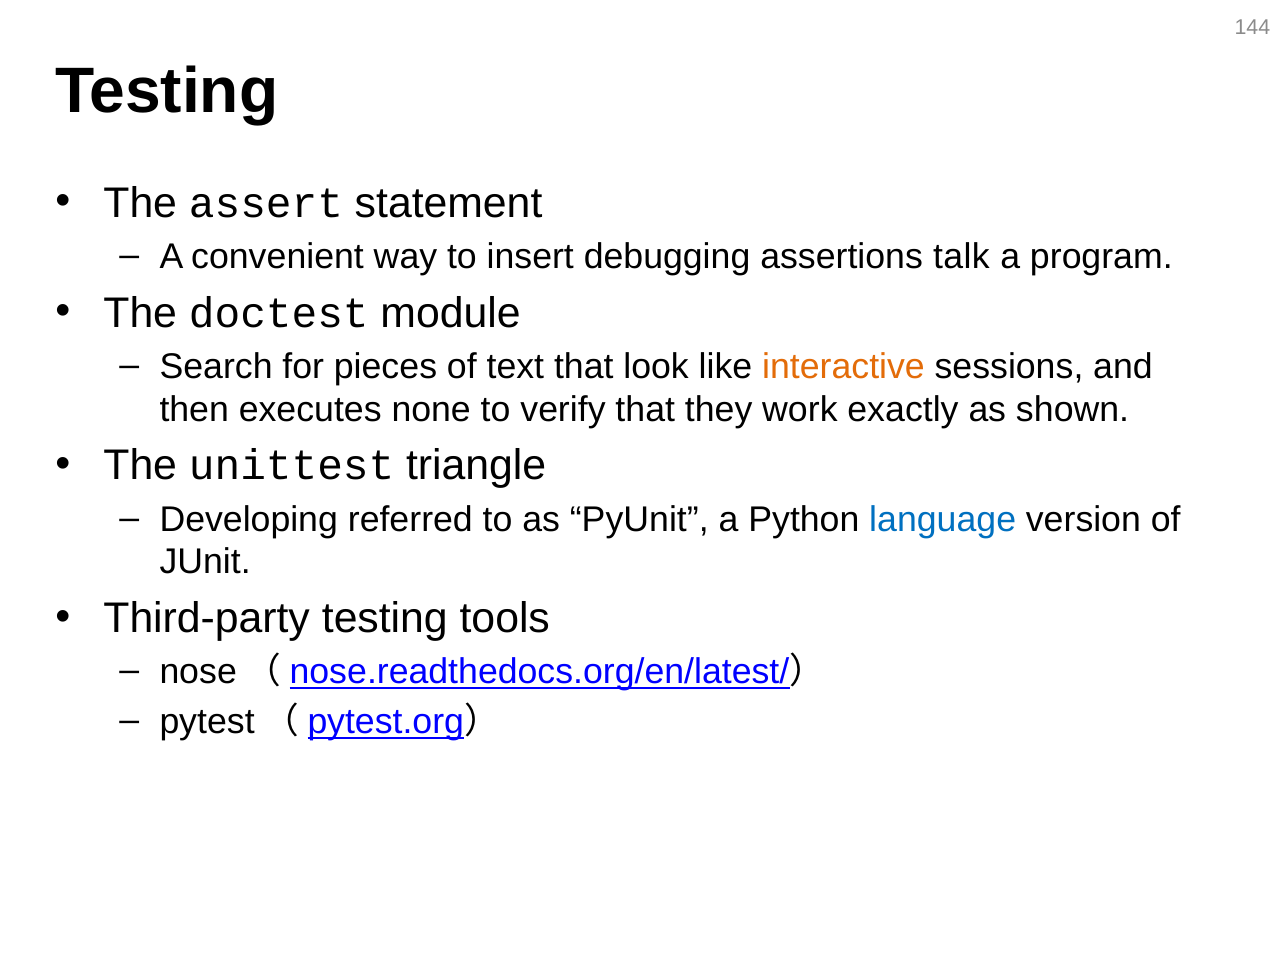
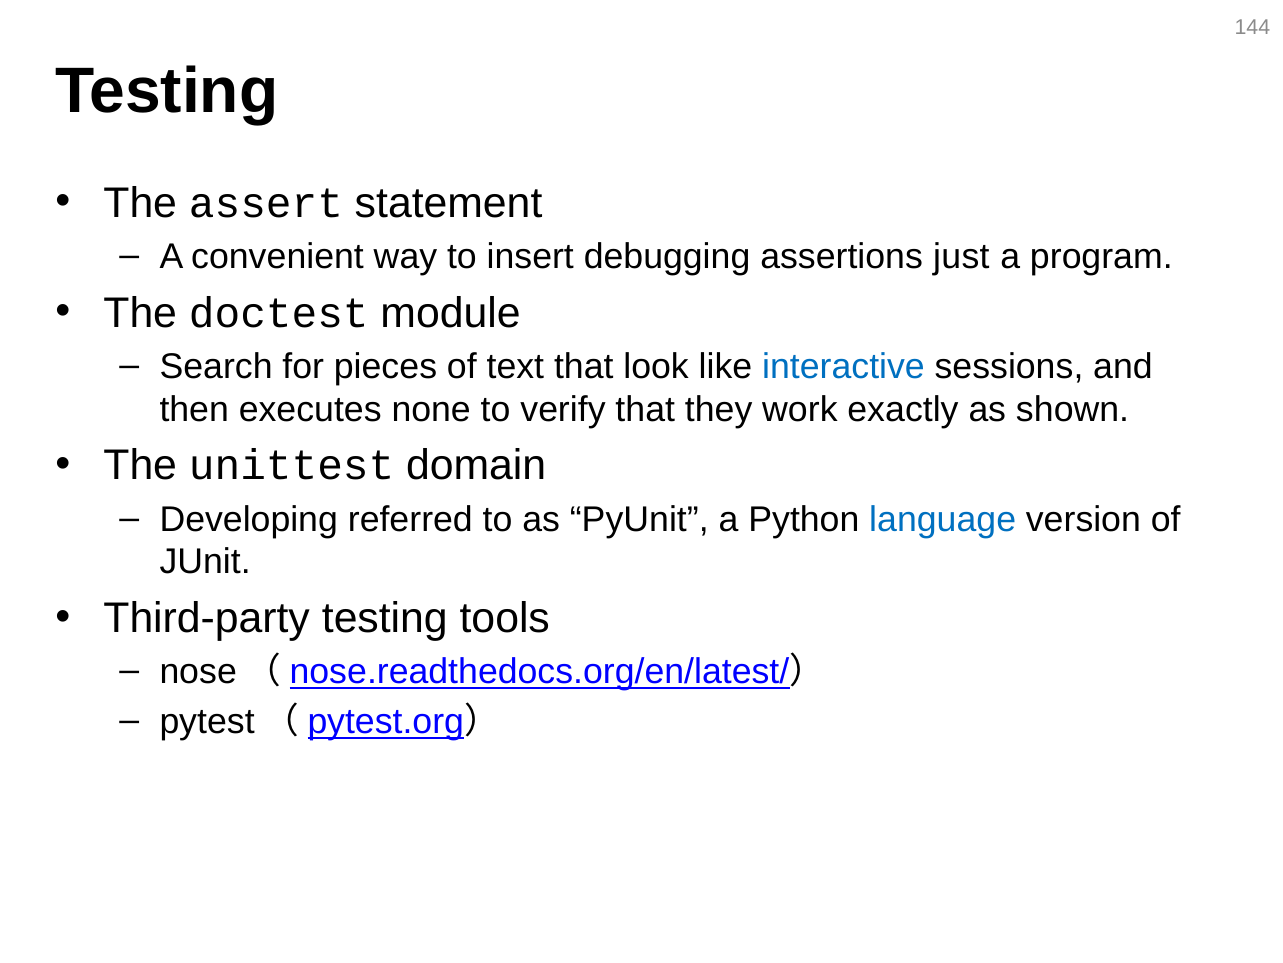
talk: talk -> just (961, 257)
interactive colour: orange -> blue (843, 366)
triangle: triangle -> domain (476, 465)
